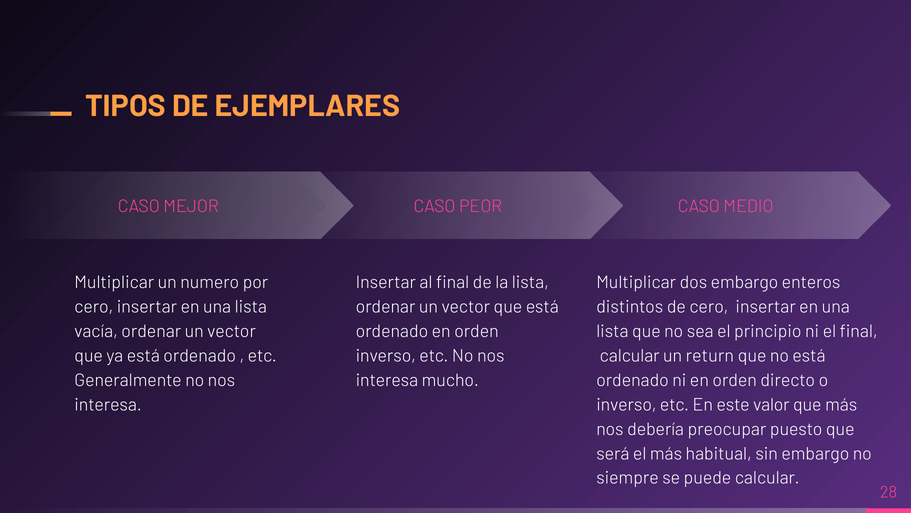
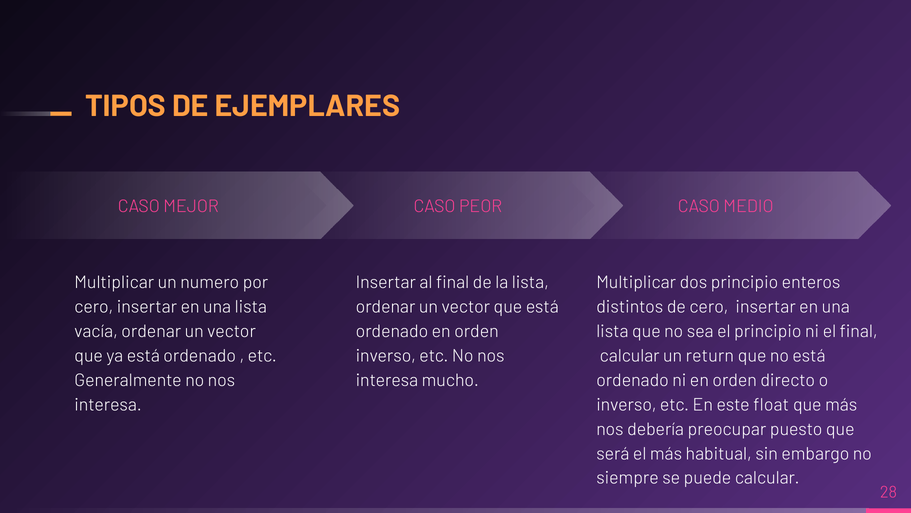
dos embargo: embargo -> principio (744, 282)
valor: valor -> float (771, 404)
